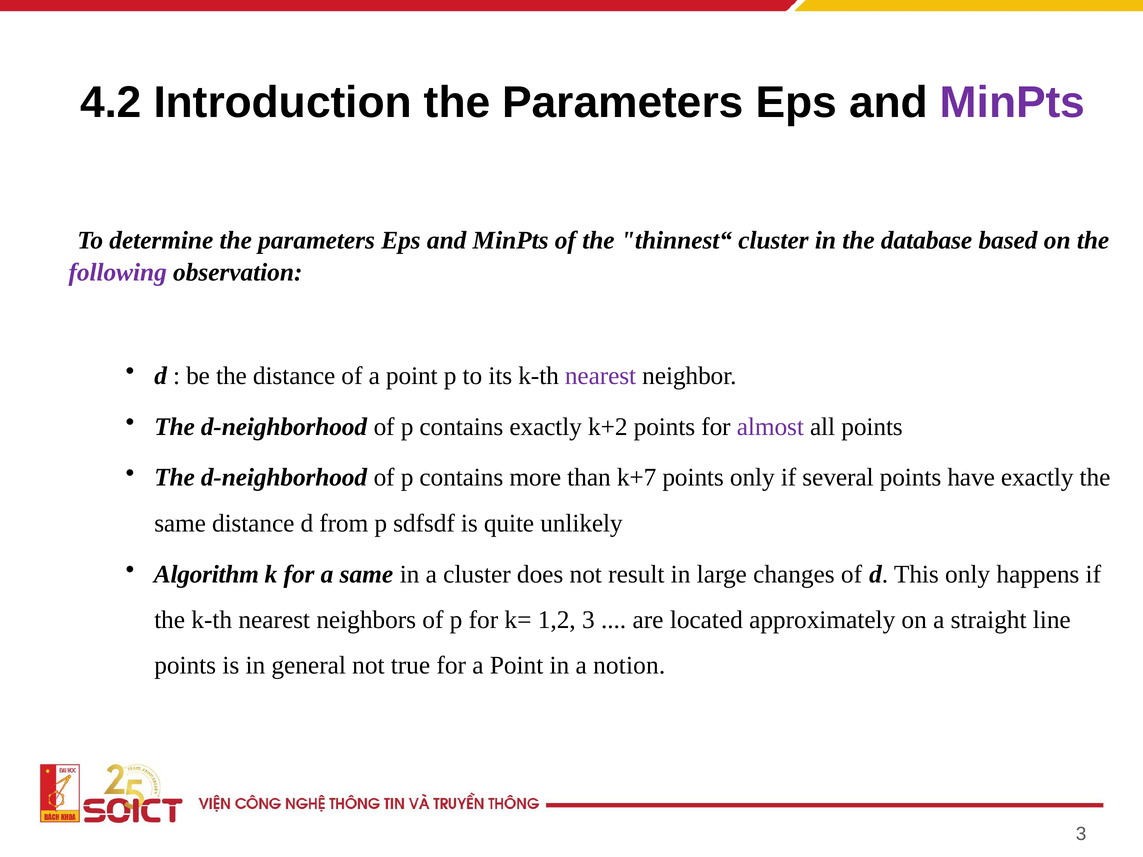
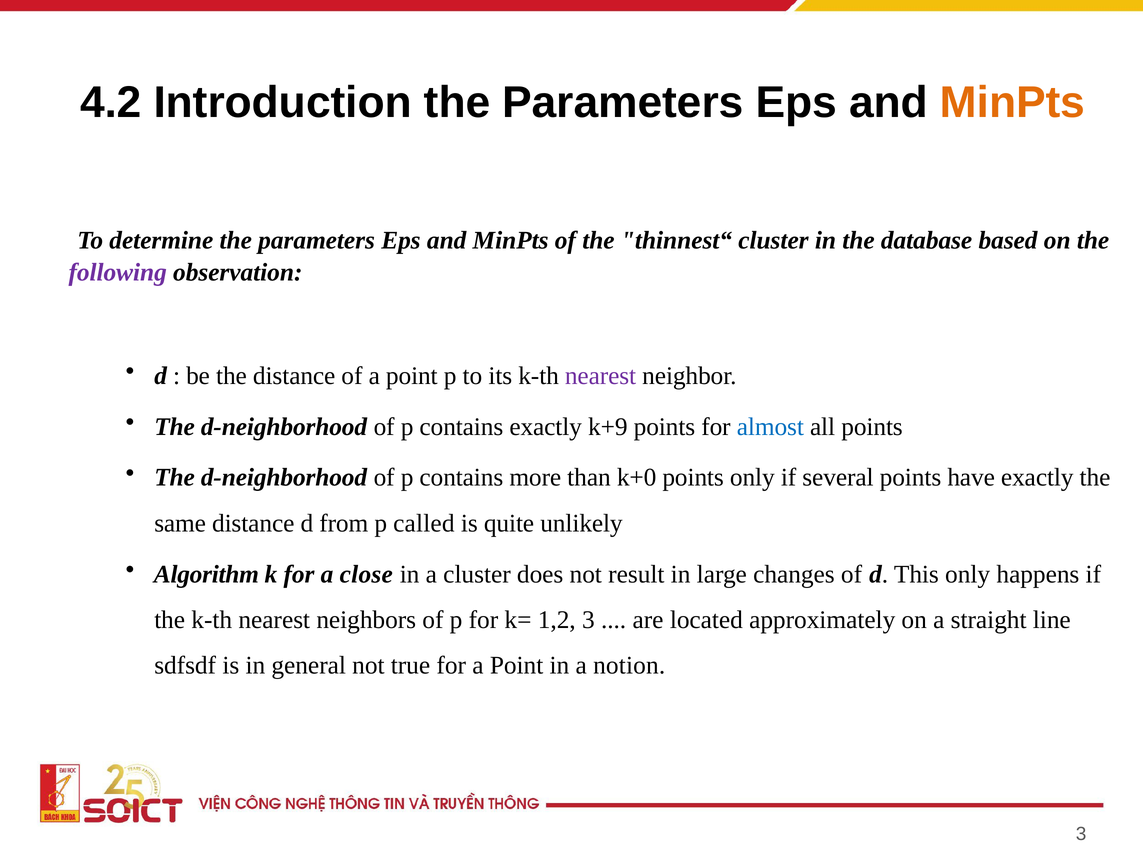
MinPts colour: purple -> orange (1012, 103)
k+2: k+2 -> k+9 (608, 427)
almost colour: purple -> blue (770, 427)
k+7: k+7 -> k+0 (637, 478)
sdfsdf: sdfsdf -> called (424, 523)
a same: same -> close (366, 574)
points: points -> sdfsdf (185, 666)
